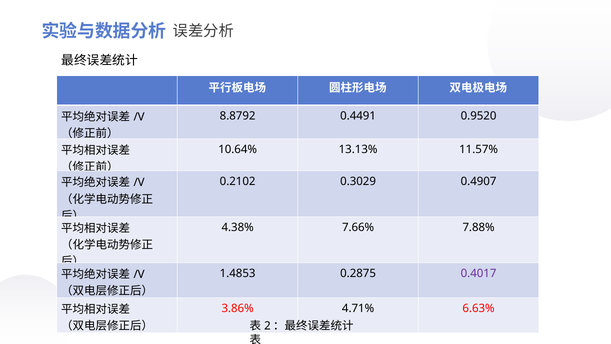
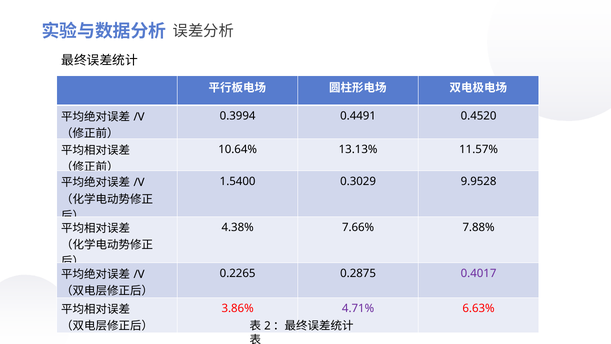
8.8792: 8.8792 -> 0.3994 (238, 116)
0.9520: 0.9520 -> 0.4520 (479, 116)
0.2102: 0.2102 -> 1.5400 (238, 181)
0.4907: 0.4907 -> 9.9528 (479, 181)
1.4853: 1.4853 -> 0.2265 (238, 273)
4.71% colour: black -> purple (358, 308)
